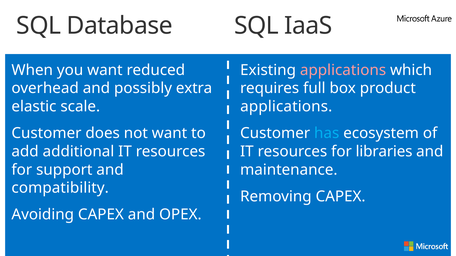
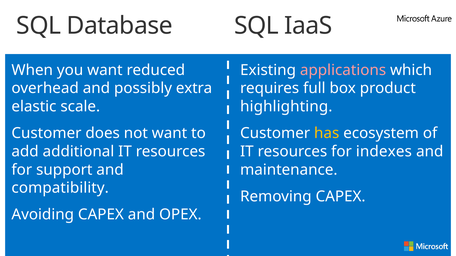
applications: applications -> highlighting (286, 107)
has colour: light blue -> yellow (327, 134)
libraries: libraries -> indexes (384, 152)
